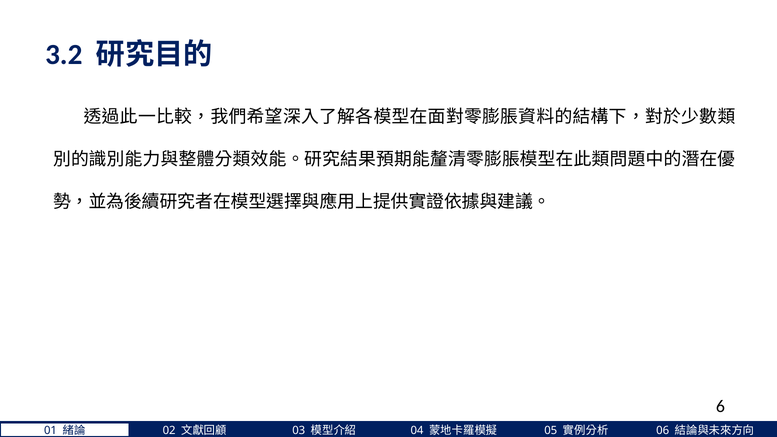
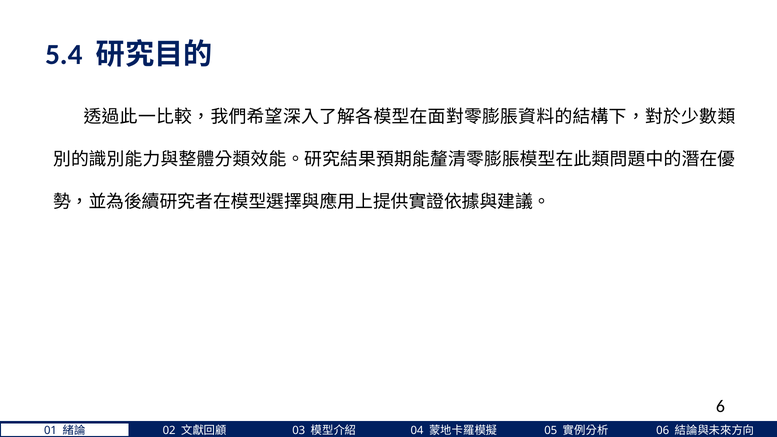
3.2: 3.2 -> 5.4 (64, 55)
